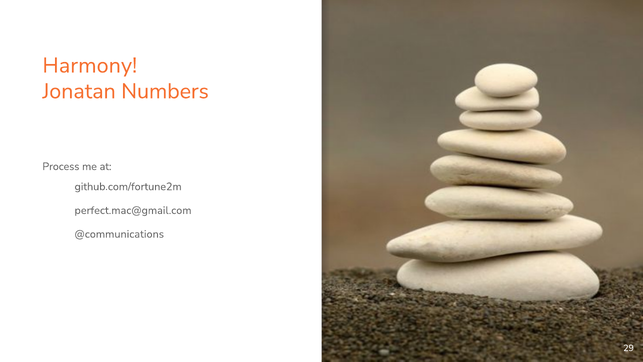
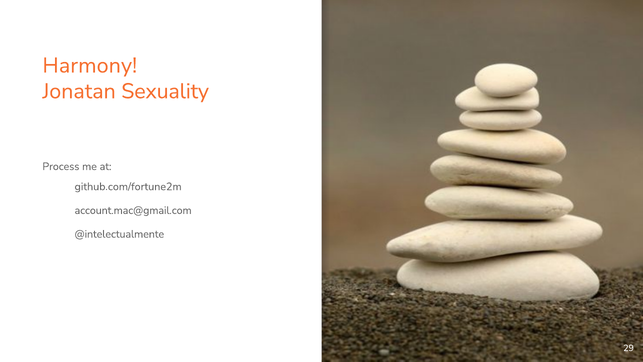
Numbers: Numbers -> Sexuality (165, 91)
perfect.mac@gmail.com: perfect.mac@gmail.com -> account.mac@gmail.com (133, 210)
@communications: @communications -> @intelectualmente (119, 234)
